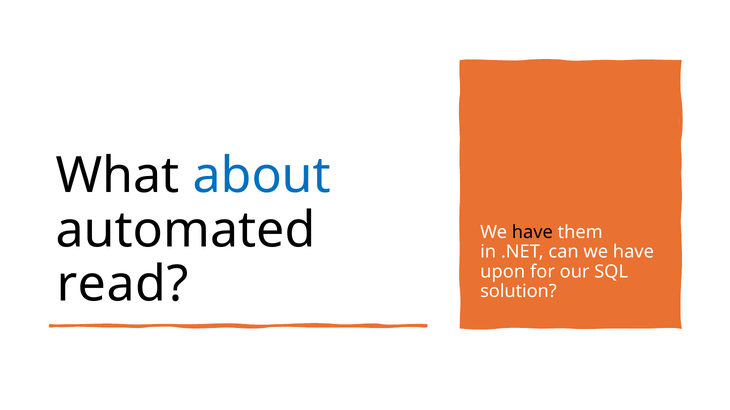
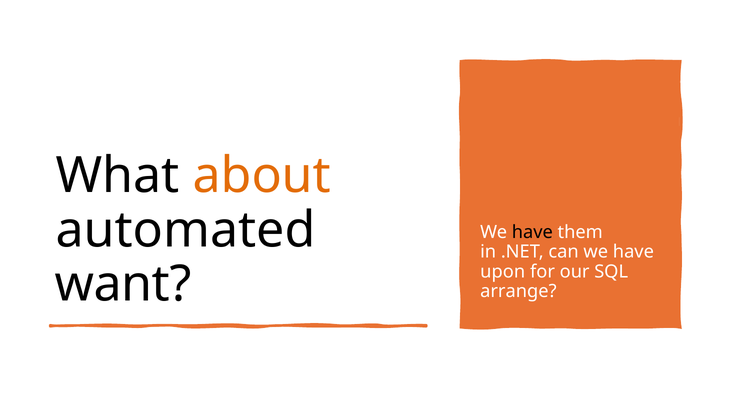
about colour: blue -> orange (262, 176)
read: read -> want (123, 285)
solution: solution -> arrange (518, 292)
